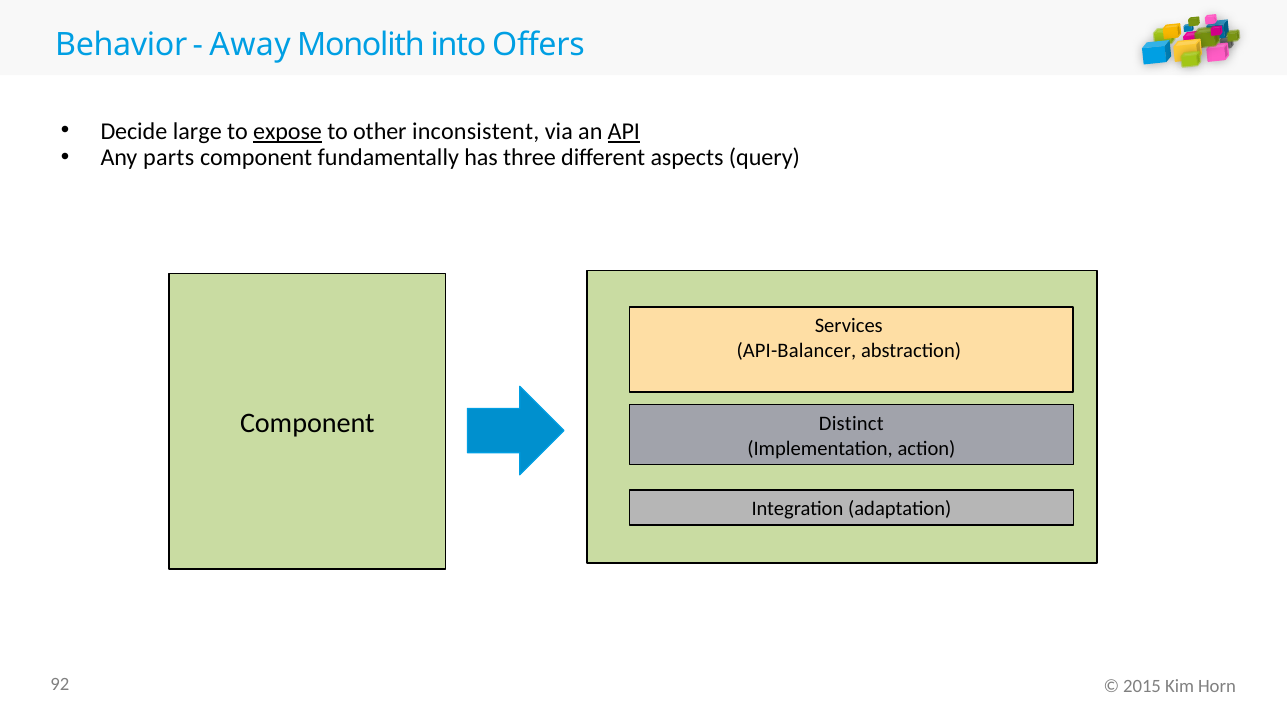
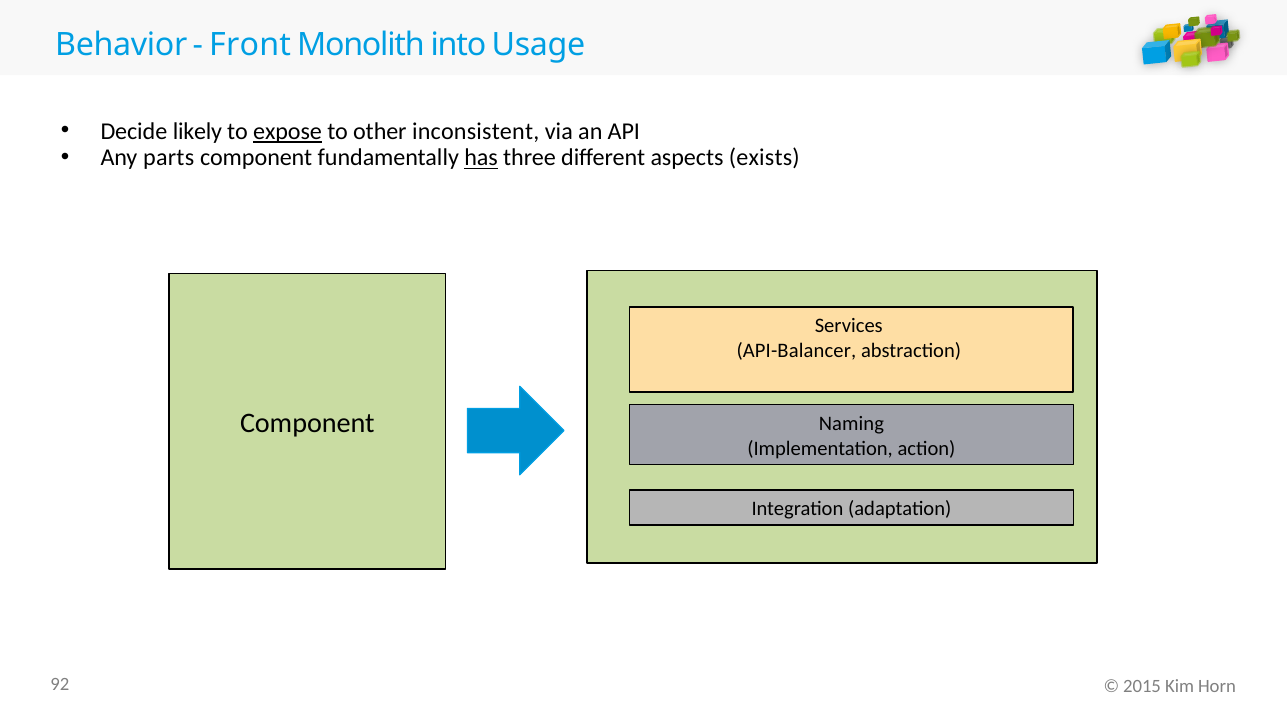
Away: Away -> Front (250, 44)
Offers: Offers -> Usage (538, 44)
large: large -> likely (197, 131)
API underline: present -> none (624, 131)
has underline: none -> present (481, 158)
query: query -> exists (764, 158)
Distinct: Distinct -> Naming (851, 424)
